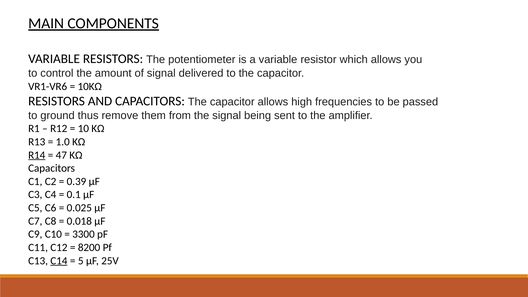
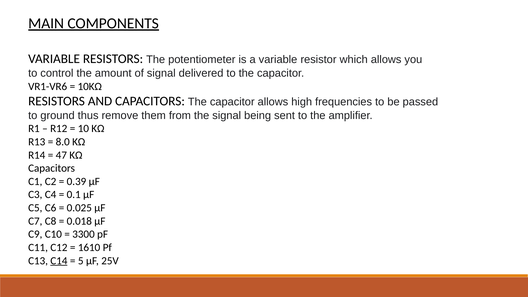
1.0: 1.0 -> 8.0 (63, 142)
R14 underline: present -> none (37, 155)
8200: 8200 -> 1610 (89, 247)
